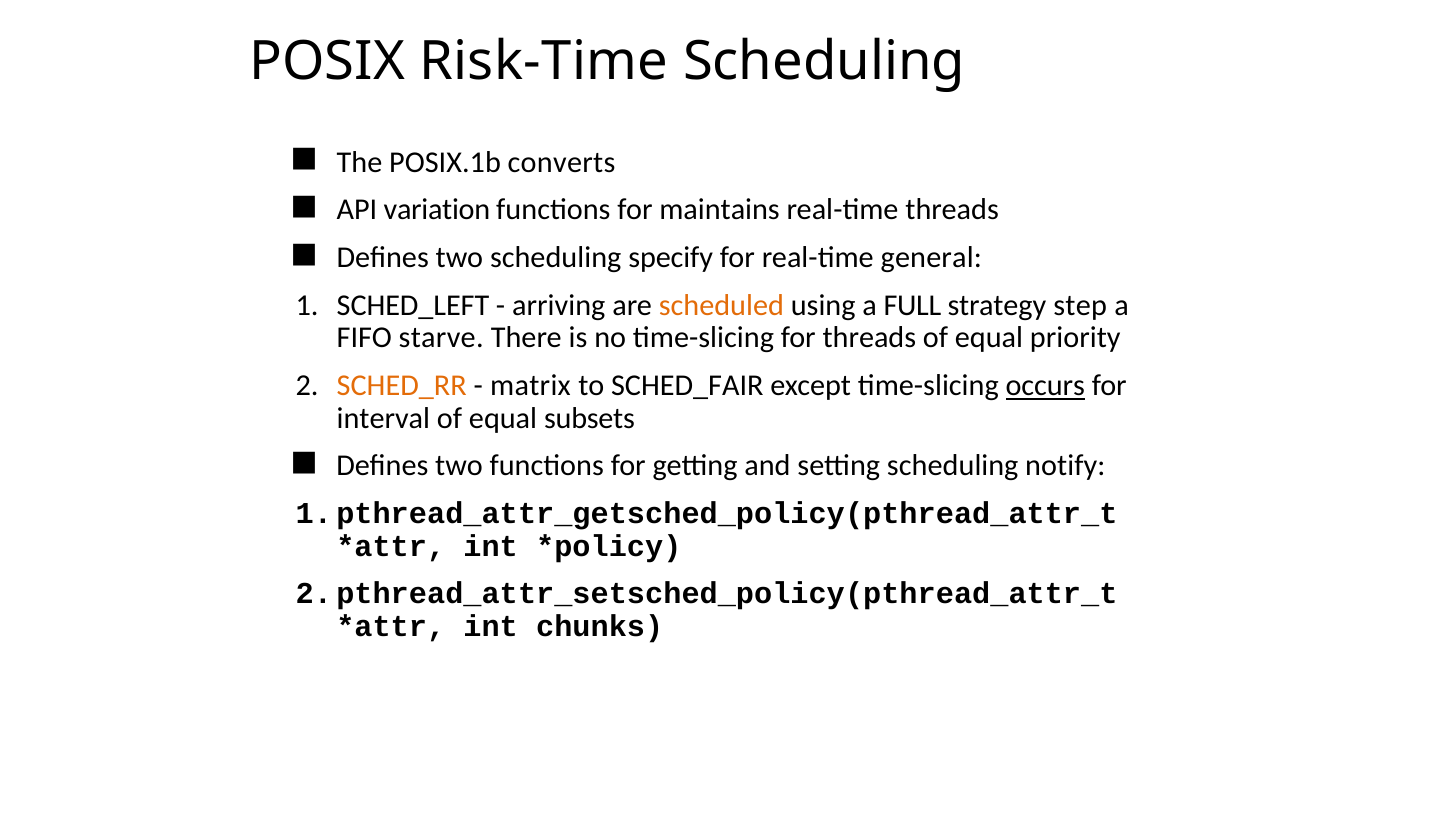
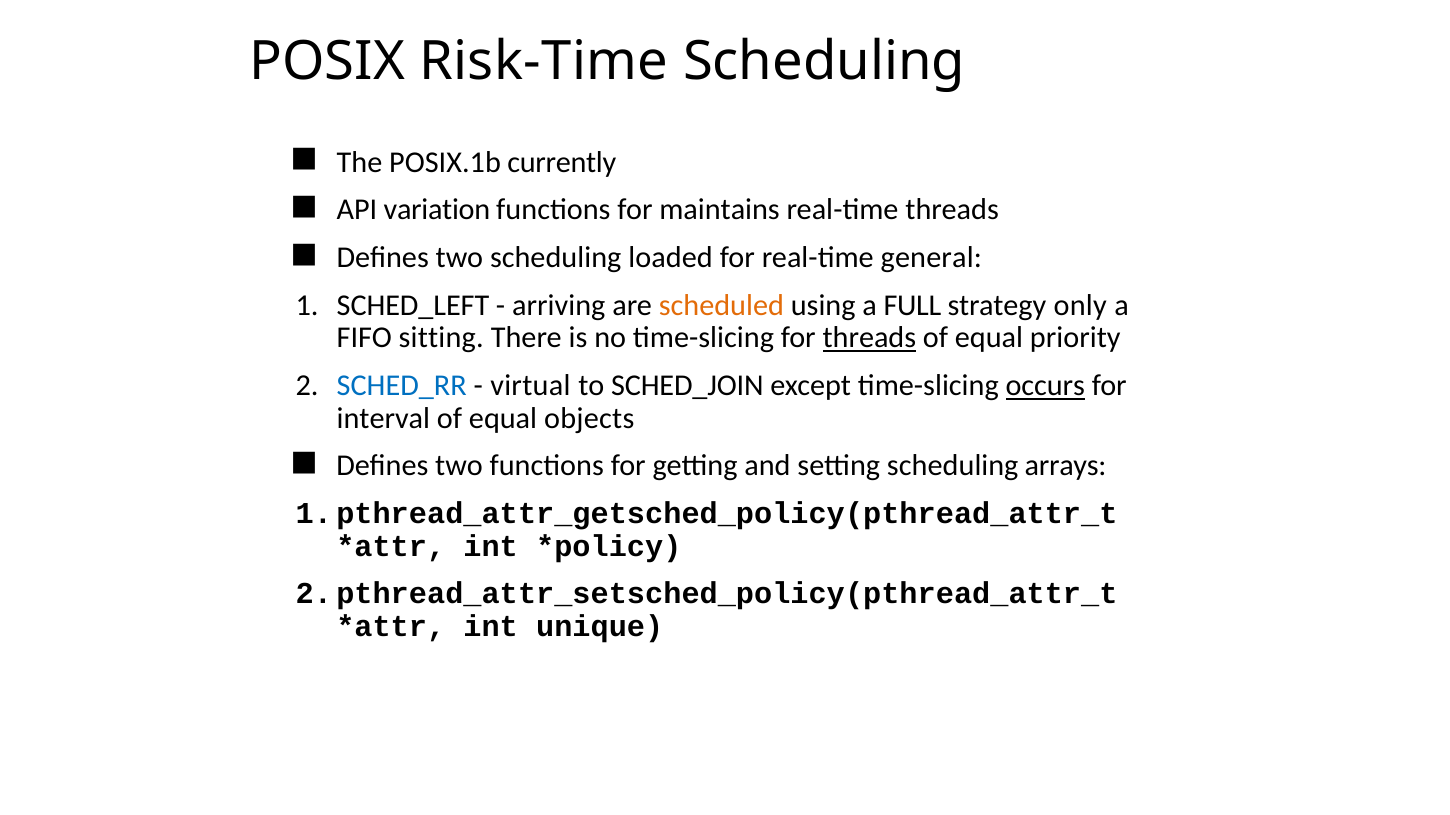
converts: converts -> currently (562, 162)
specify: specify -> loaded (671, 258)
step: step -> only (1080, 306)
starve: starve -> sitting (441, 338)
threads underline: none -> present (869, 338)
SCHED_RR colour: orange -> blue (402, 386)
matrix: matrix -> virtual (530, 386)
SCHED_FAIR: SCHED_FAIR -> SCHED_JOIN (687, 386)
subsets: subsets -> objects (589, 419)
notify: notify -> arrays (1066, 466)
chunks: chunks -> unique (600, 627)
